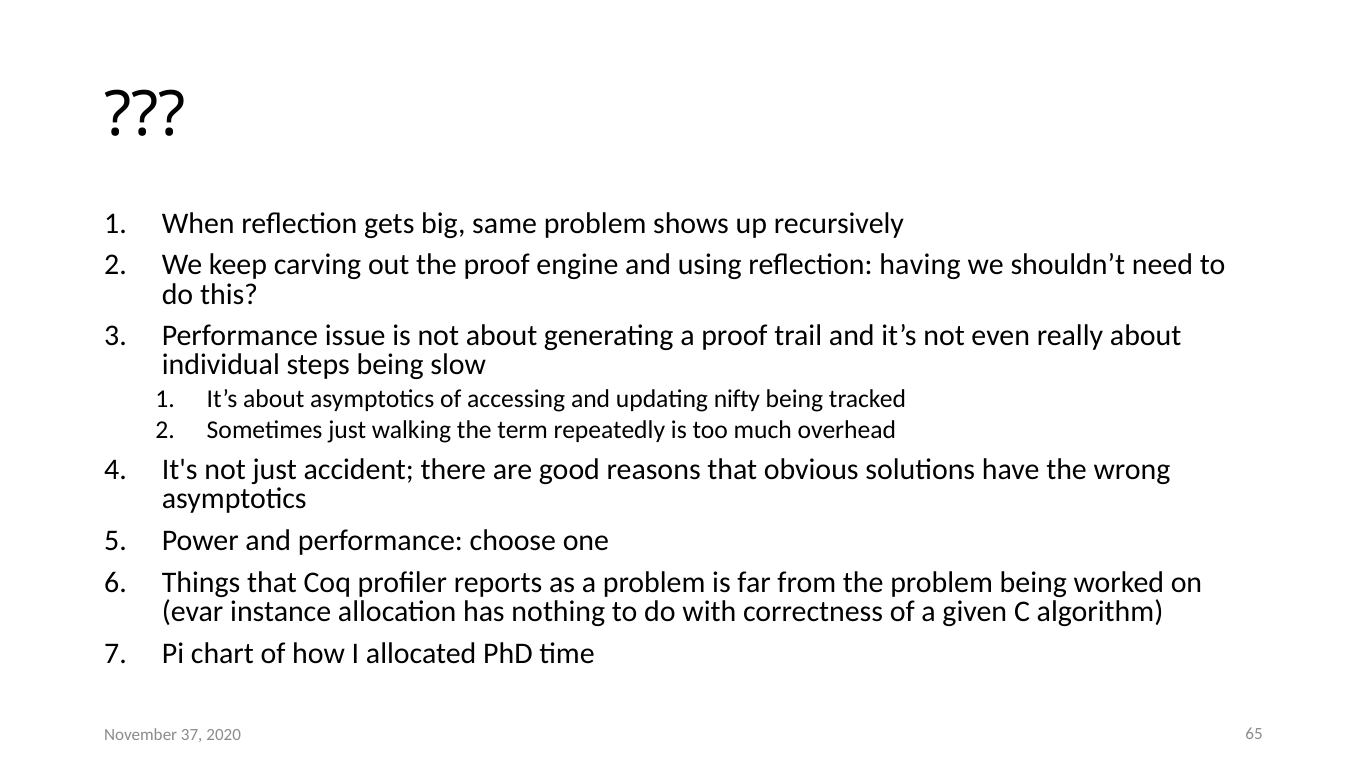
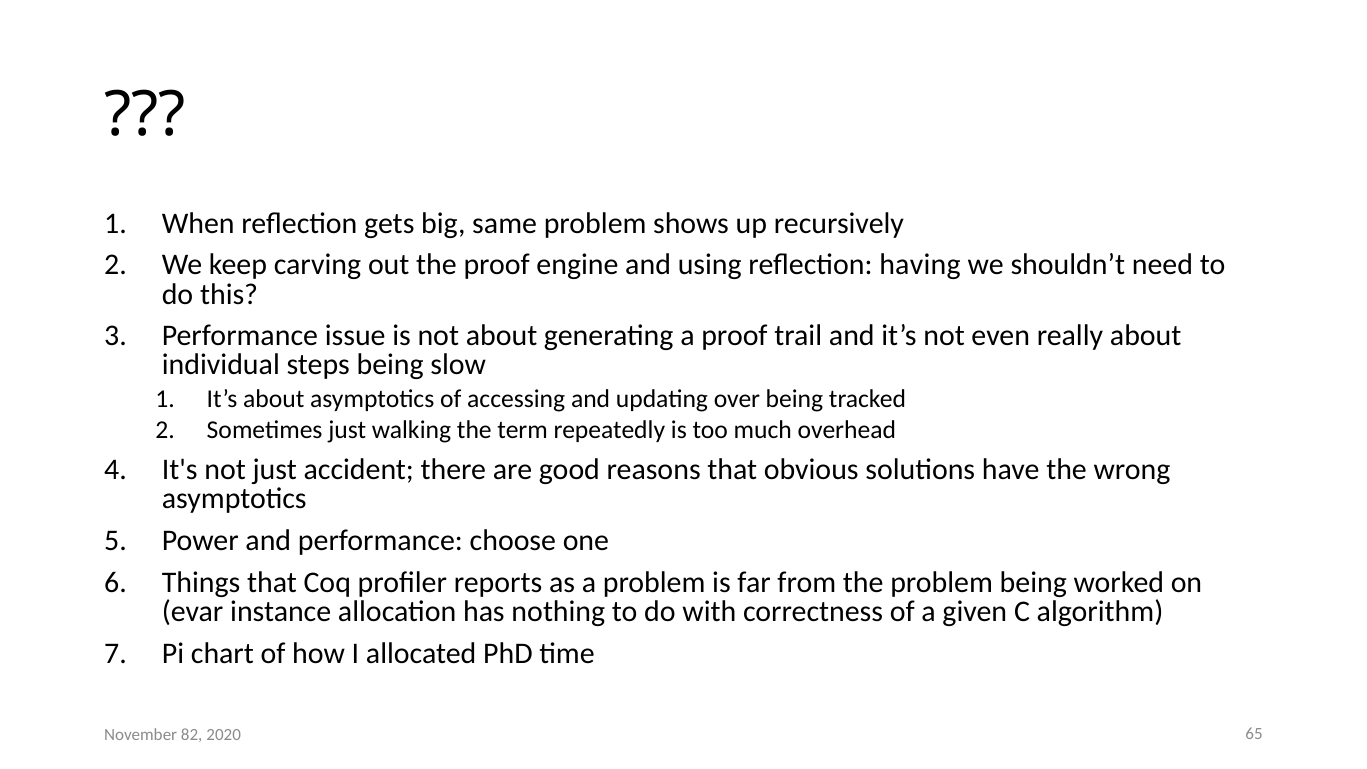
nifty: nifty -> over (737, 399)
37: 37 -> 82 (192, 734)
